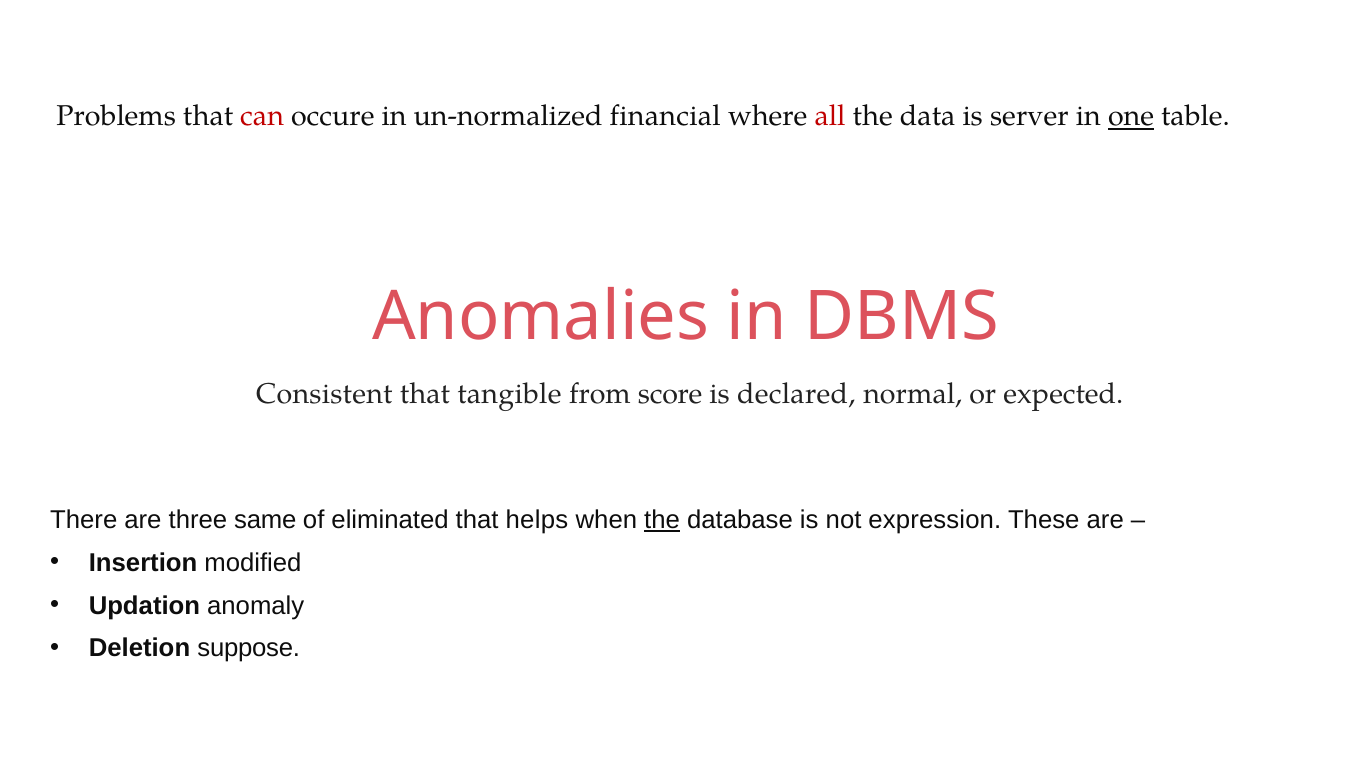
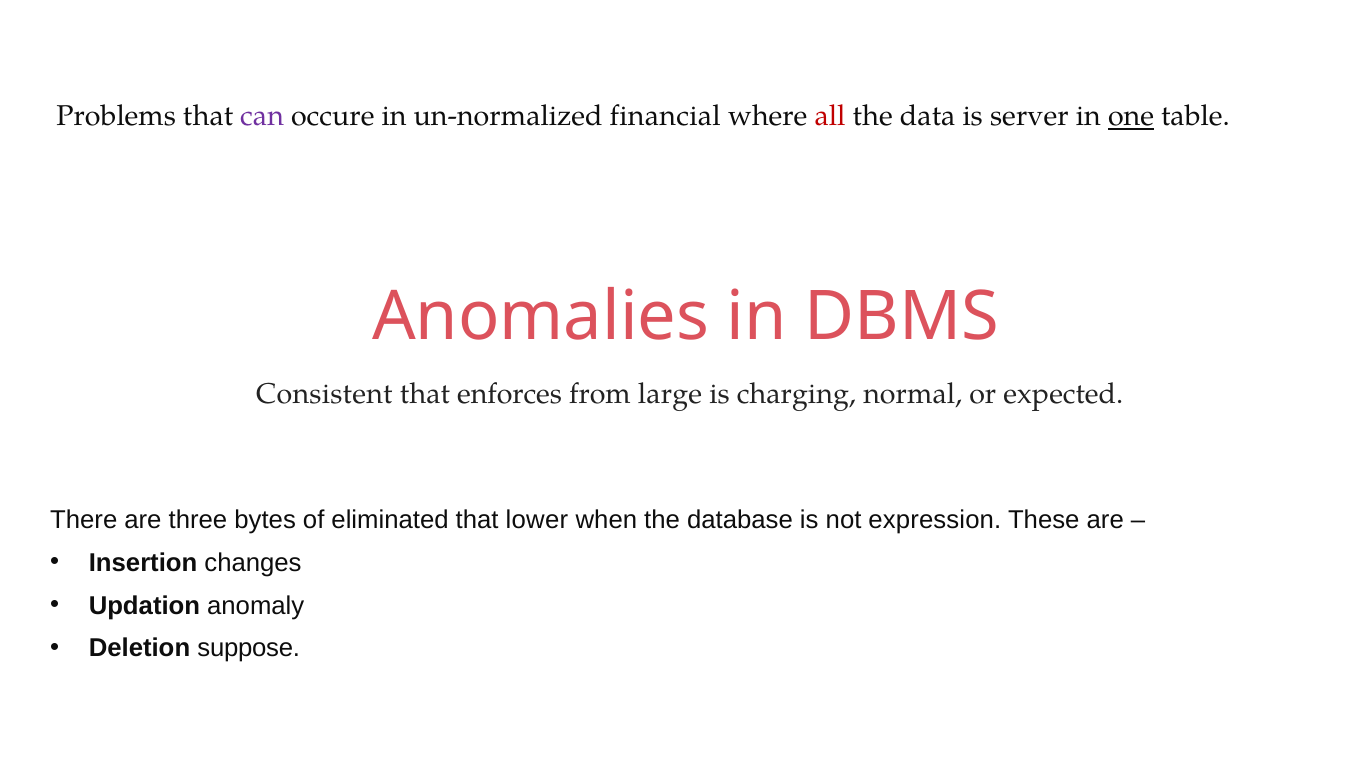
can colour: red -> purple (262, 116)
tangible: tangible -> enforces (510, 394)
score: score -> large (670, 394)
declared: declared -> charging (796, 394)
same: same -> bytes (265, 520)
helps: helps -> lower (537, 520)
the underline: present -> none (662, 520)
modified: modified -> changes (253, 563)
